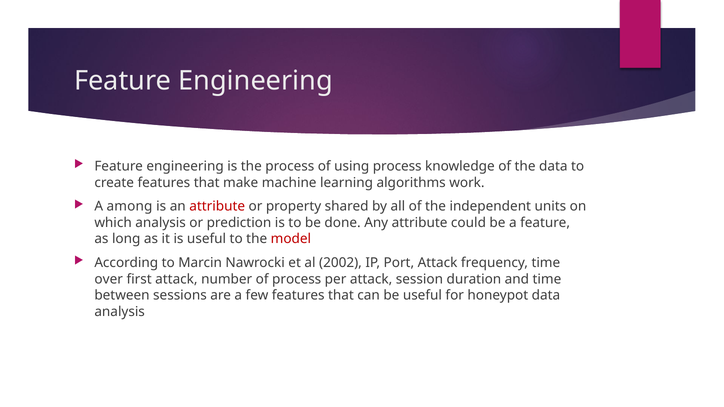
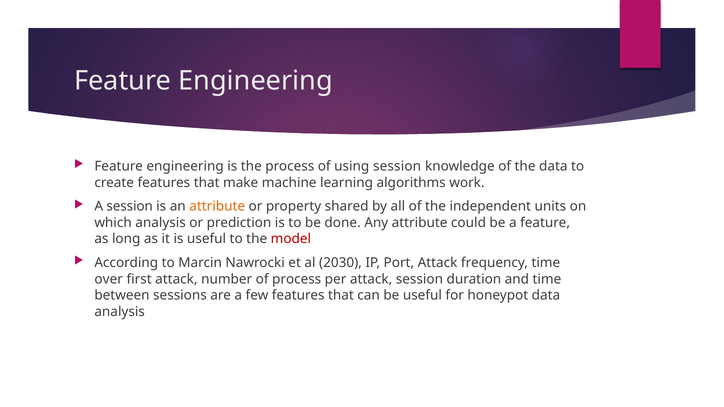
using process: process -> session (397, 166)
A among: among -> session (130, 207)
attribute colour: red -> orange (217, 207)
2002: 2002 -> 2030 (341, 263)
